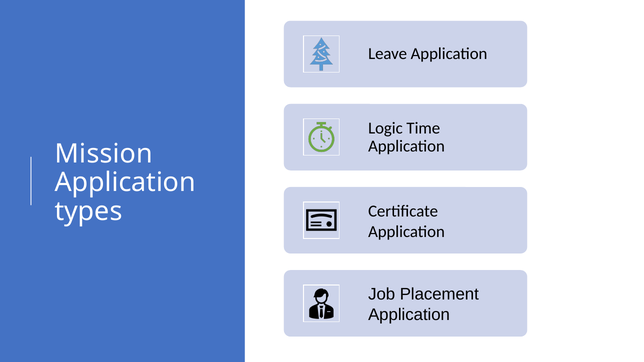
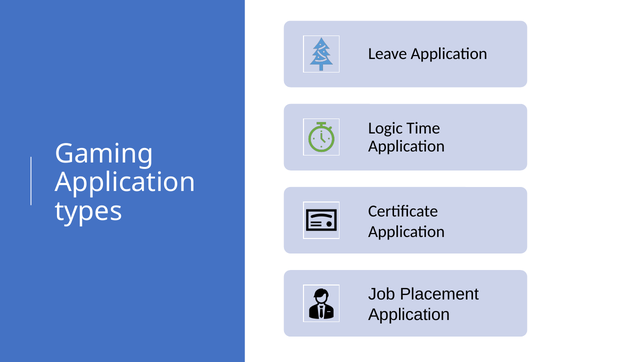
Mission: Mission -> Gaming (104, 154)
